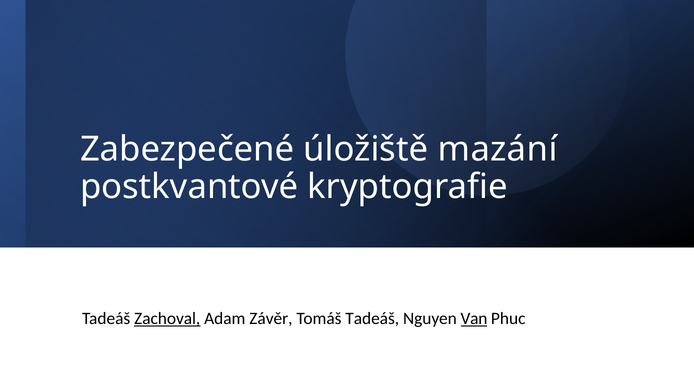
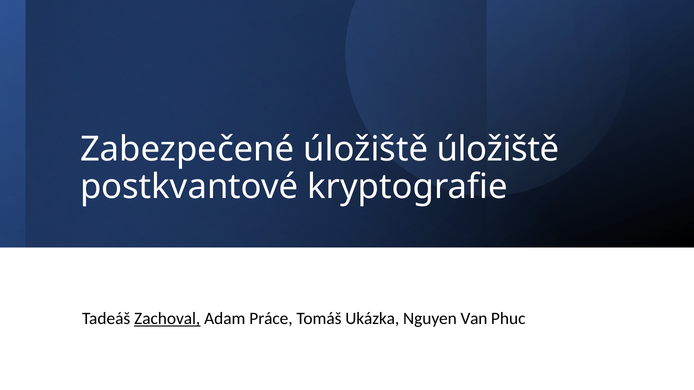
úložiště mazání: mazání -> úložiště (498, 149)
Závěr: Závěr -> Práce (271, 319)
Tomáš Tadeáš: Tadeáš -> Ukázka (372, 319)
Van underline: present -> none (474, 319)
